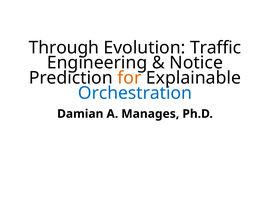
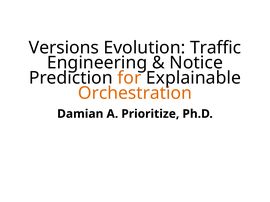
Through: Through -> Versions (64, 48)
Orchestration colour: blue -> orange (135, 93)
Manages: Manages -> Prioritize (150, 114)
